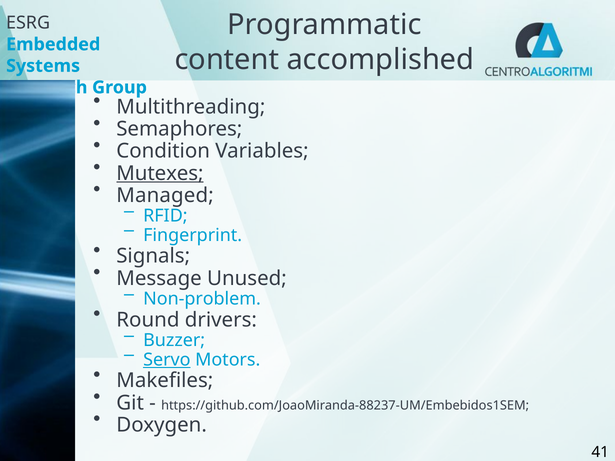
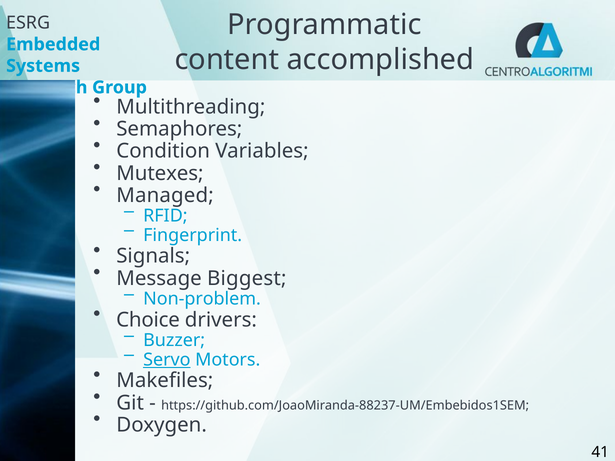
Mutexes underline: present -> none (160, 173)
Unused: Unused -> Biggest (247, 279)
Round: Round -> Choice (148, 320)
